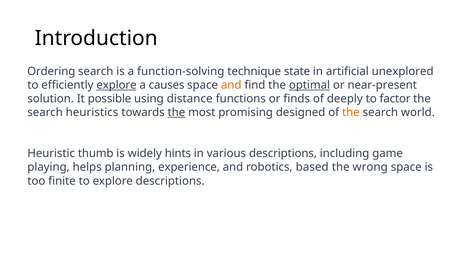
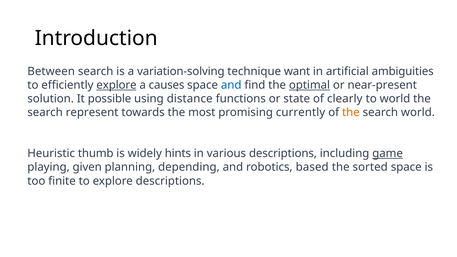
Ordering: Ordering -> Between (51, 71)
function-solving: function-solving -> variation-solving (181, 71)
state: state -> want (297, 71)
unexplored: unexplored -> ambiguities (403, 71)
and colour: orange -> blue (231, 85)
finds: finds -> state (297, 99)
deeply: deeply -> clearly (345, 99)
to factor: factor -> world (395, 99)
heuristics: heuristics -> represent (92, 112)
the underline: present -> none (176, 112)
designed: designed -> currently (301, 112)
game underline: none -> present (388, 154)
helps: helps -> given (87, 167)
experience: experience -> depending (189, 167)
wrong: wrong -> sorted (370, 167)
